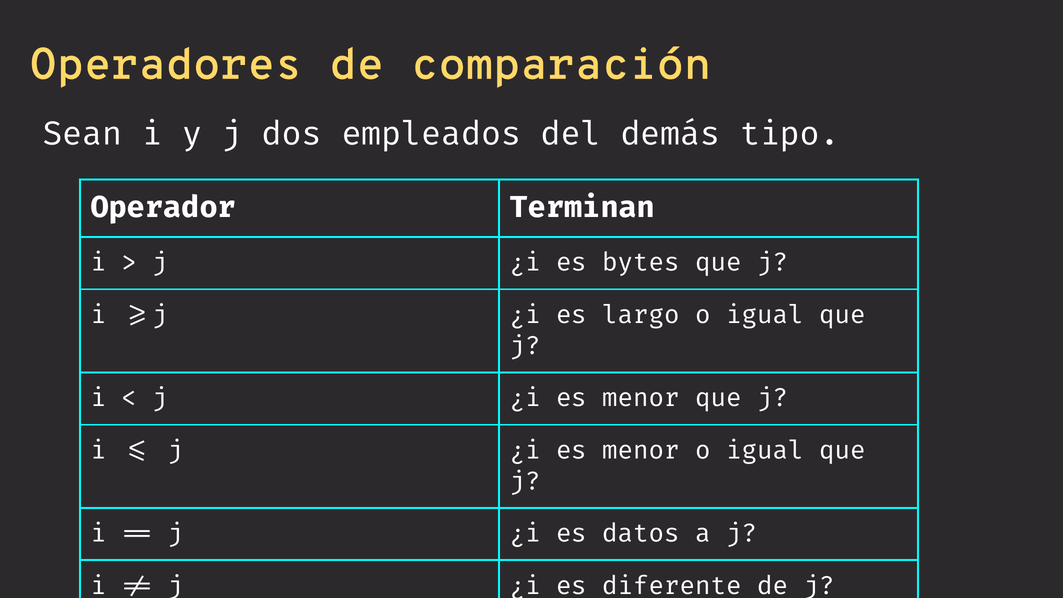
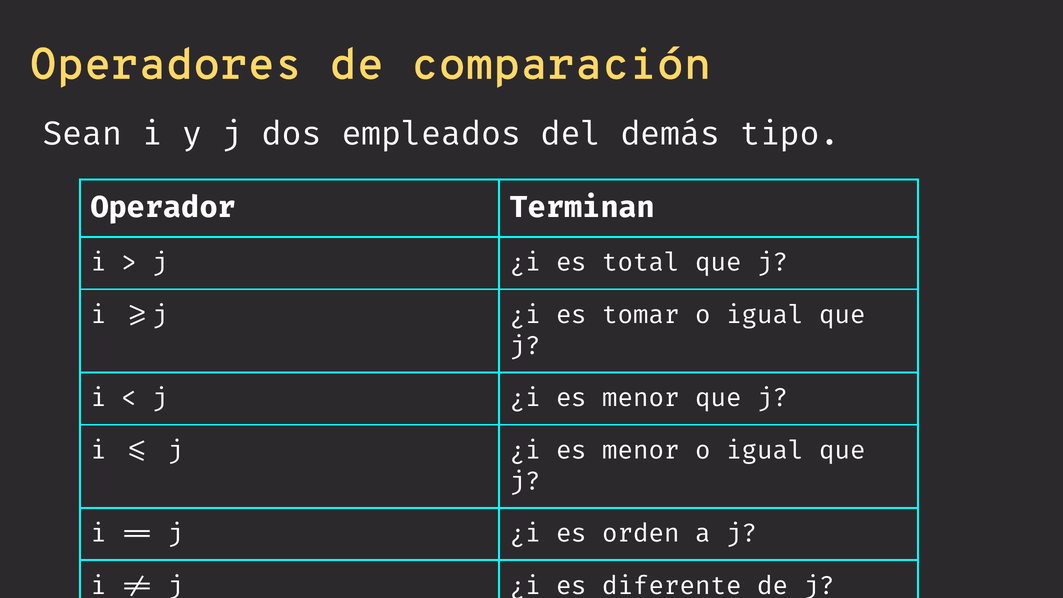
bytes: bytes -> total (641, 263)
largo: largo -> tomar (641, 315)
datos: datos -> orden (641, 533)
